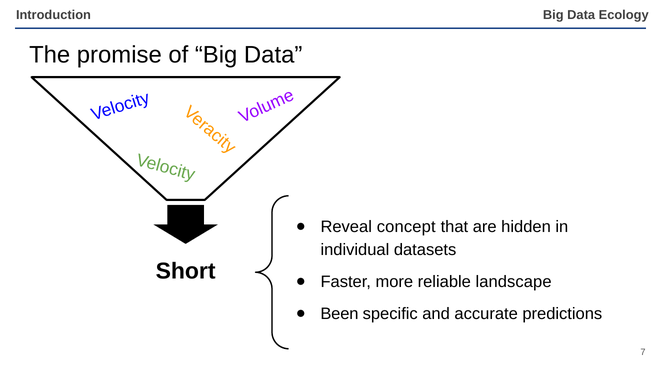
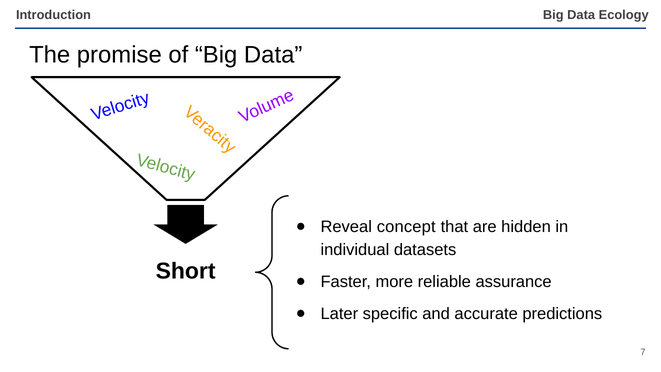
landscape: landscape -> assurance (514, 281)
Been: Been -> Later (339, 313)
